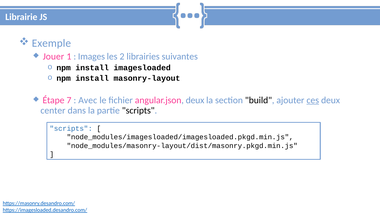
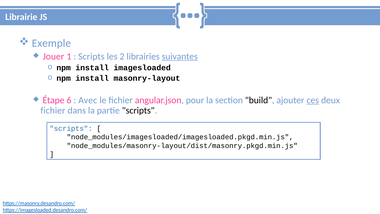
Images: Images -> Scripts (91, 56)
suivantes underline: none -> present (180, 56)
7: 7 -> 6 (69, 100)
angular.json deux: deux -> pour (195, 100)
center: center -> fichier (53, 110)
